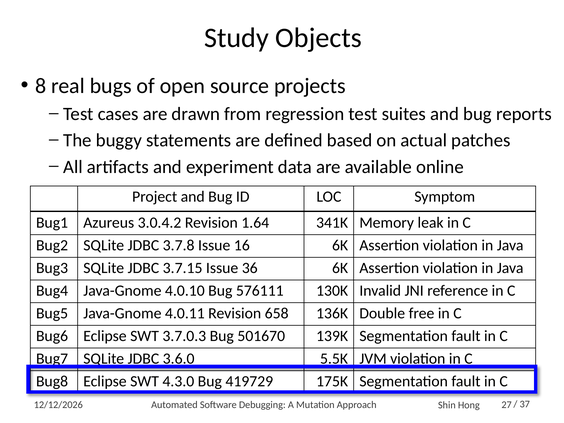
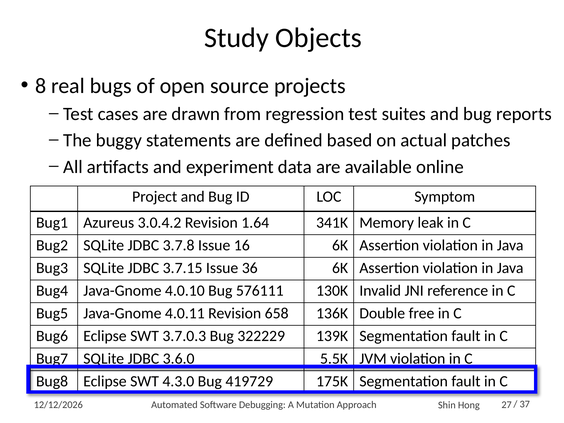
501670: 501670 -> 322229 (261, 336)
